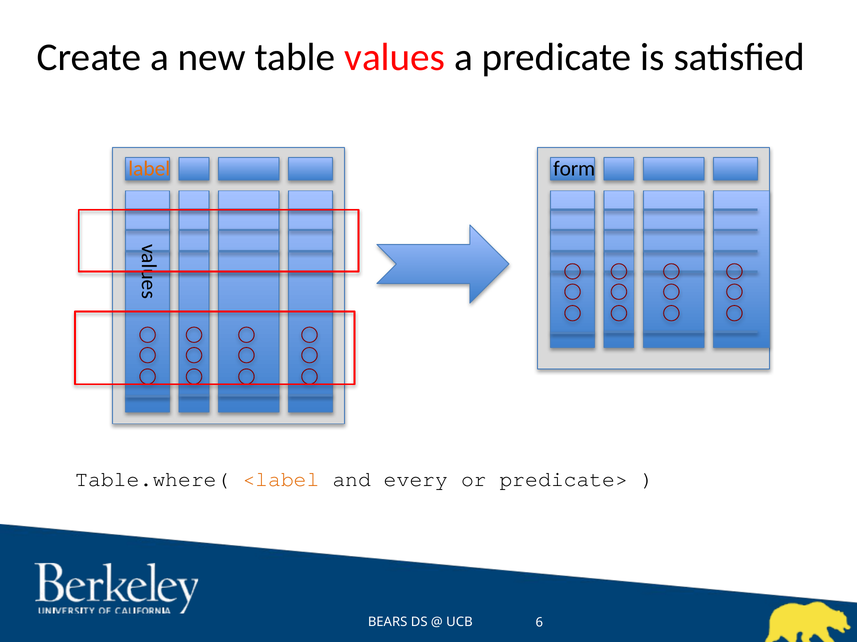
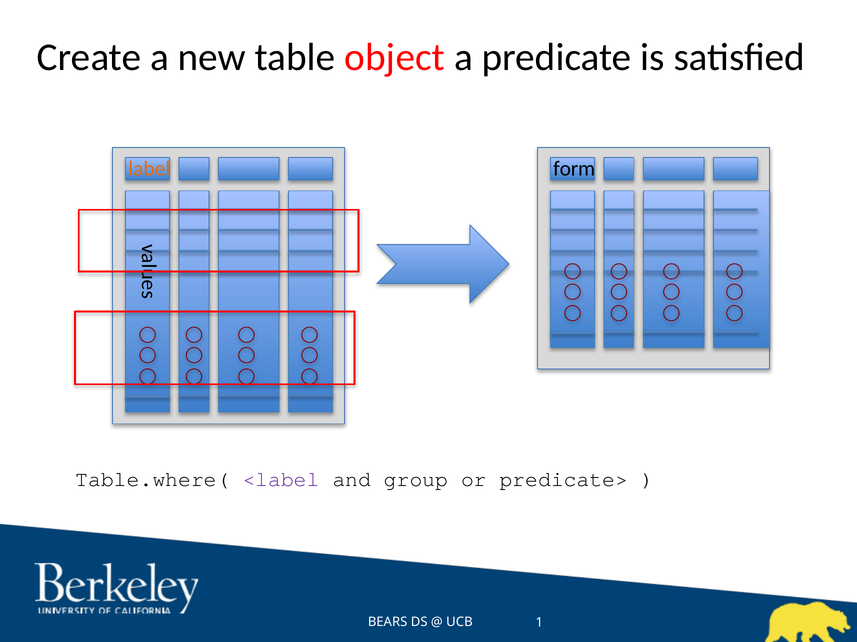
values: values -> object (395, 57)
<label colour: orange -> purple (281, 480)
every: every -> group (416, 480)
6: 6 -> 1 (539, 623)
